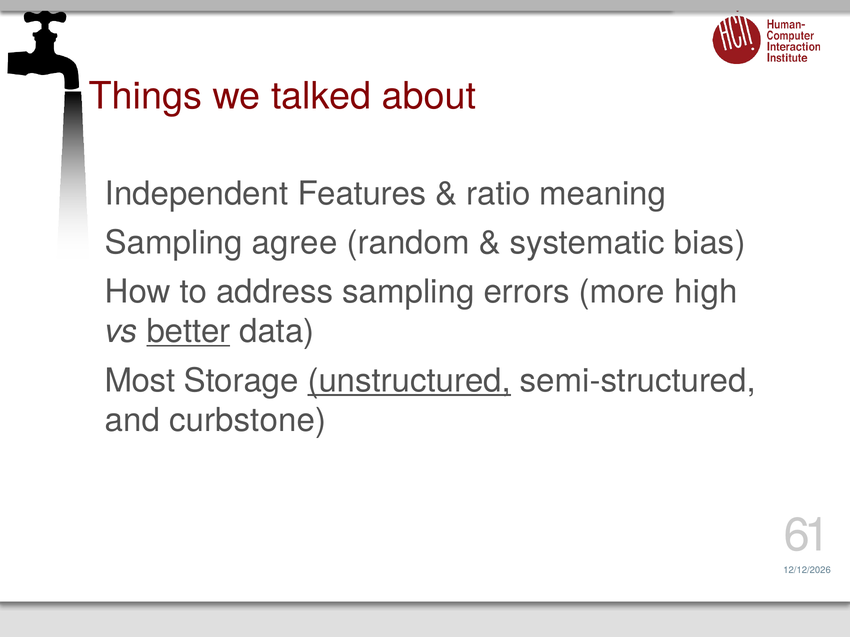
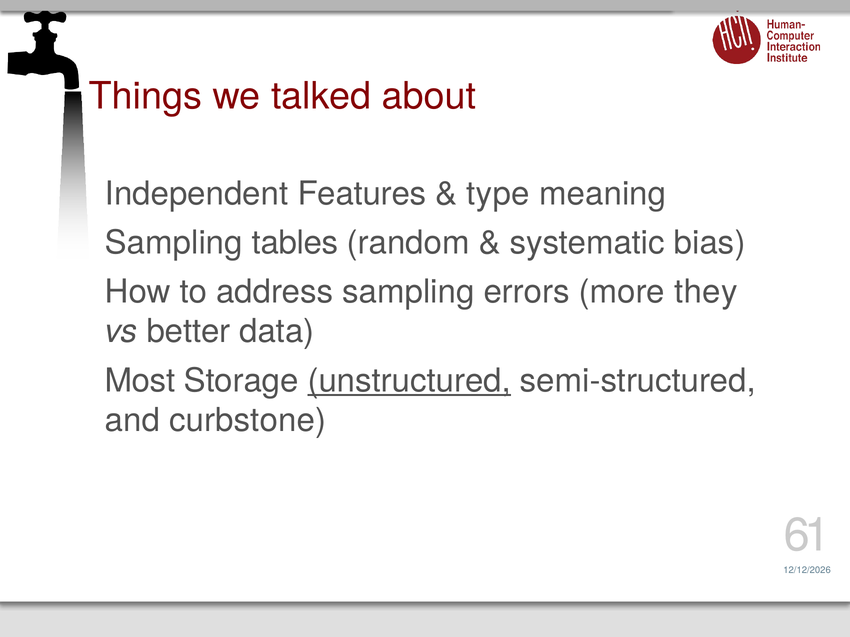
ratio: ratio -> type (498, 194)
agree: agree -> tables (295, 243)
high: high -> they (706, 292)
better underline: present -> none (188, 332)
